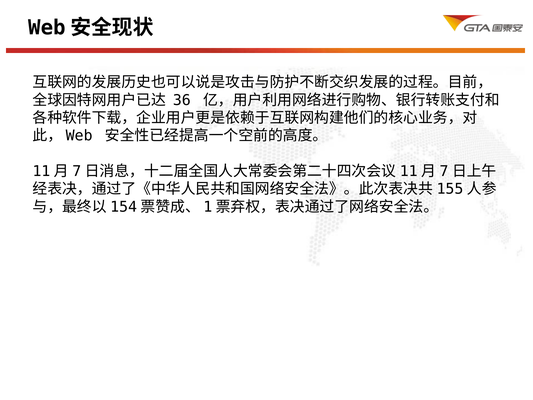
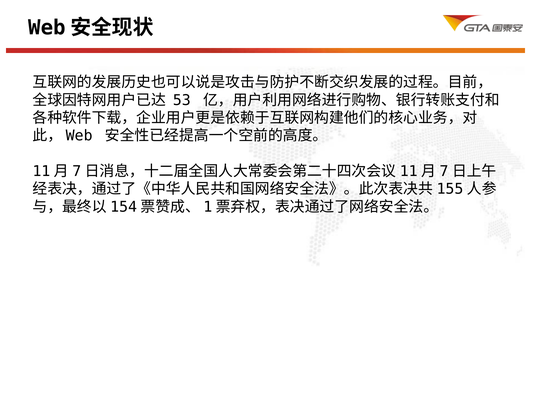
36: 36 -> 53 (182, 100)
